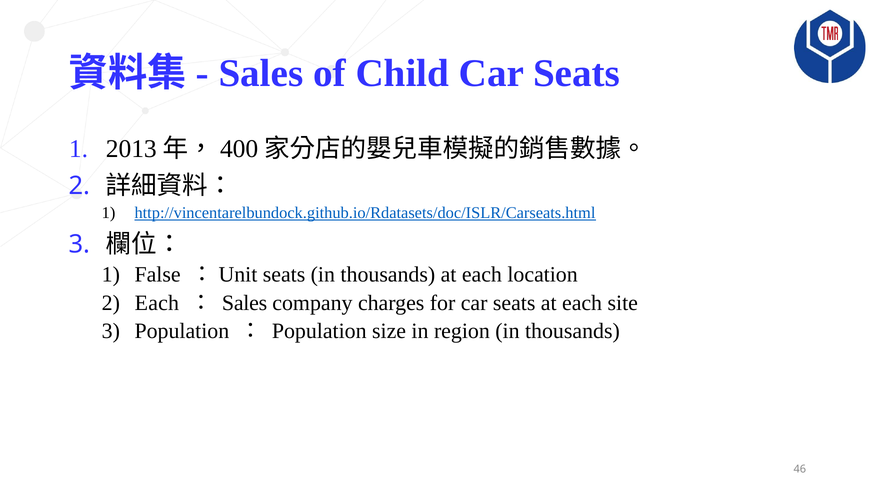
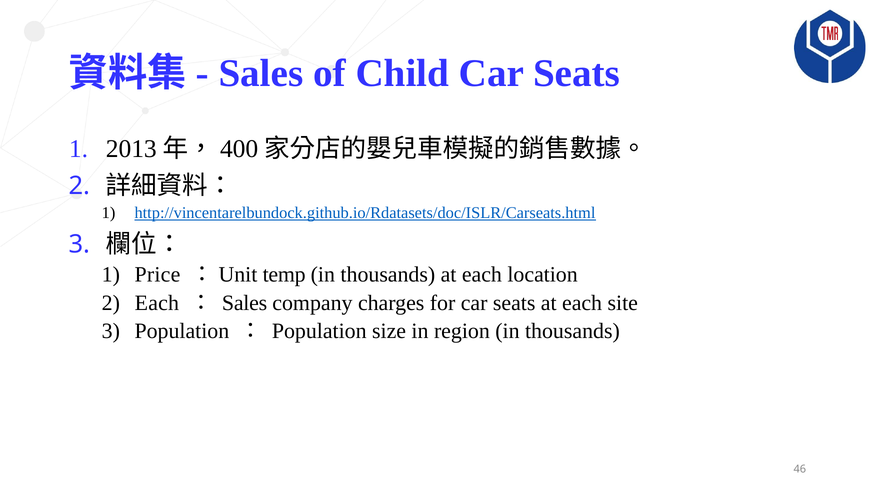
False: False -> Price (157, 275)
：Unit seats: seats -> temp (284, 275)
